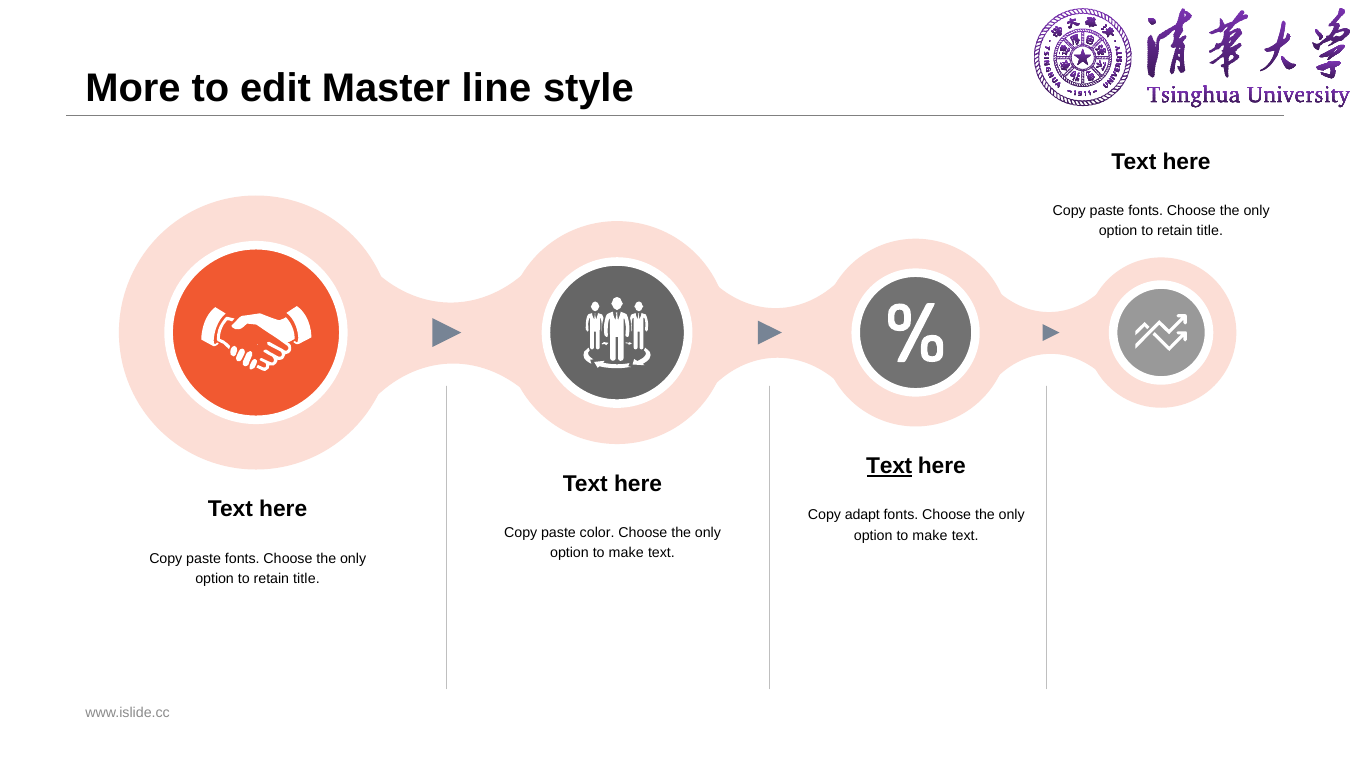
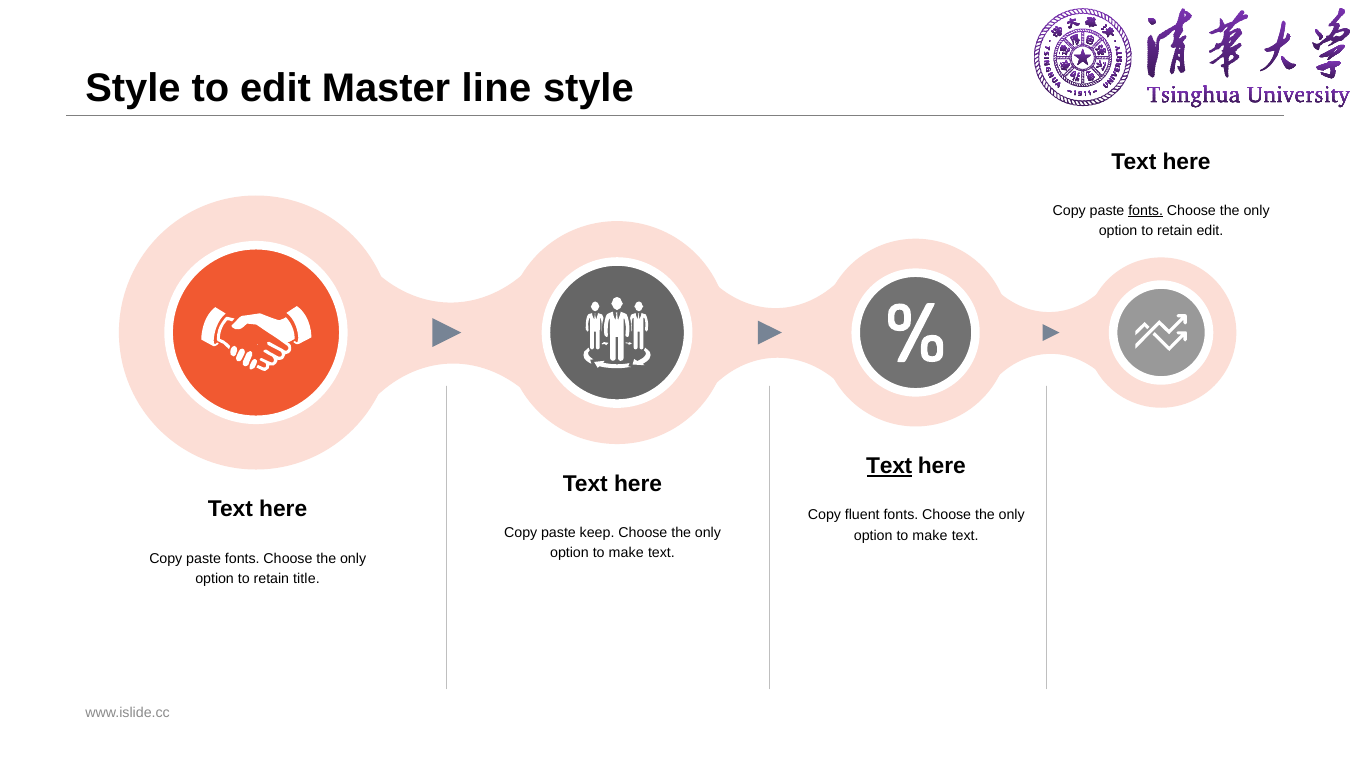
More: More -> Style (133, 88)
fonts underline: none -> present (1146, 211)
title: title -> edit (1210, 231)
adapt: adapt -> fluent (862, 516)
color: color -> keep (597, 533)
